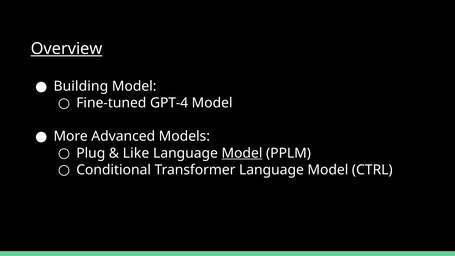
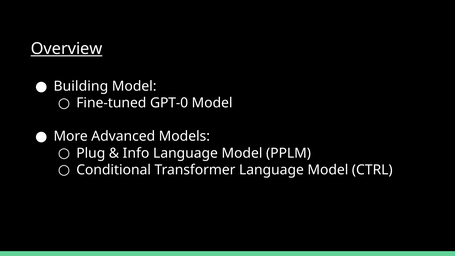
GPT-4: GPT-4 -> GPT-0 (169, 103)
Like: Like -> Info (136, 153)
Model underline: present -> none (242, 153)
